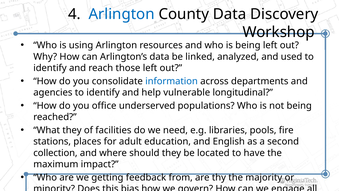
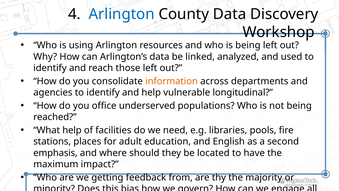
information colour: blue -> orange (172, 81)
What they: they -> help (72, 130)
collection: collection -> emphasis (55, 153)
